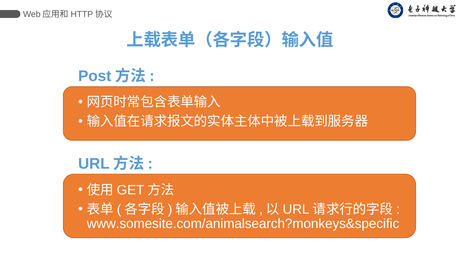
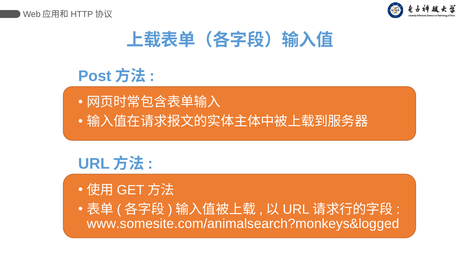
www.somesite.com/animalsearch?monkeys&specific: www.somesite.com/animalsearch?monkeys&specific -> www.somesite.com/animalsearch?monkeys&logged (243, 224)
